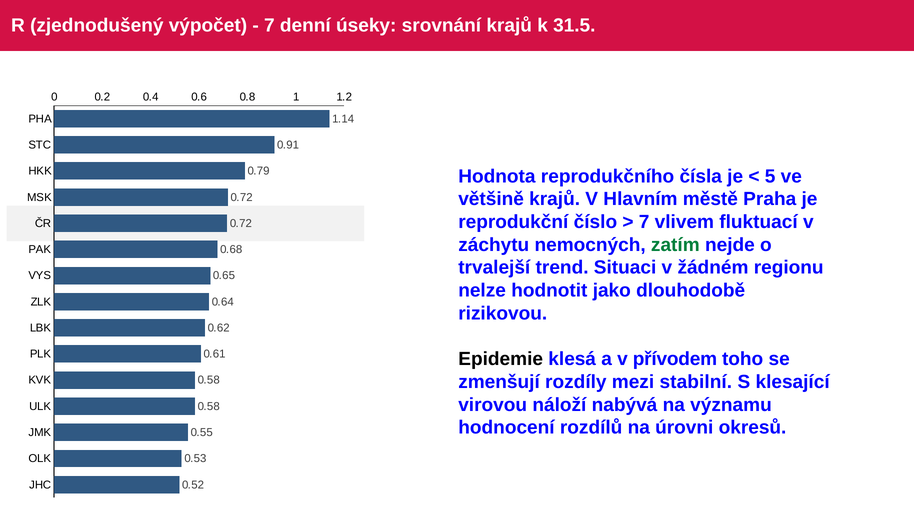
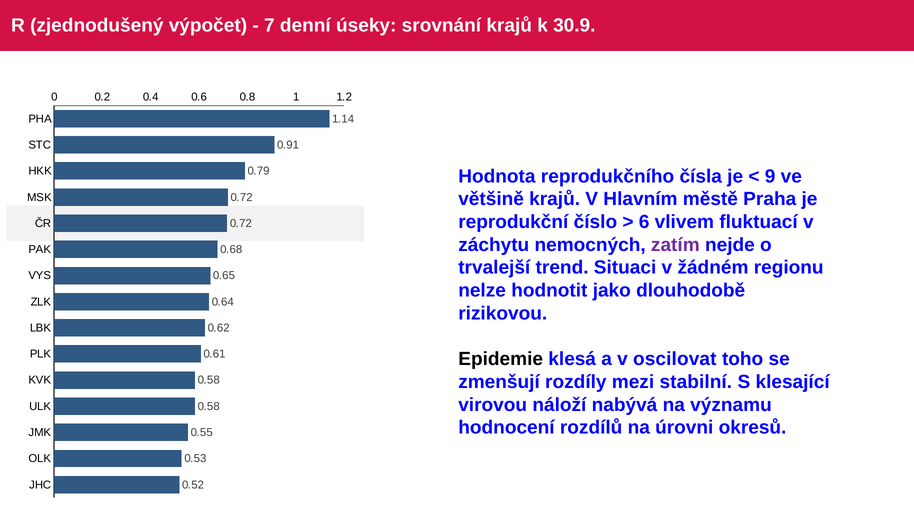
31.5: 31.5 -> 30.9 (574, 25)
5: 5 -> 9 (770, 176)
7: 7 -> 6 (644, 222)
zatím colour: green -> purple (675, 245)
přívodem: přívodem -> oscilovat (675, 359)
